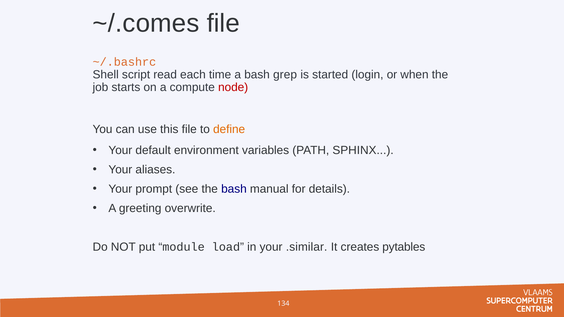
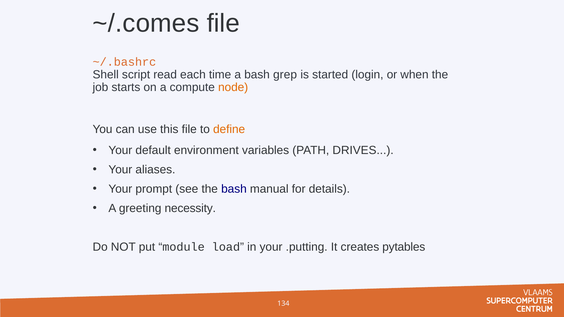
node colour: red -> orange (233, 87)
SPHINX: SPHINX -> DRIVES (363, 151)
overwrite: overwrite -> necessity (190, 209)
.similar: .similar -> .putting (307, 247)
